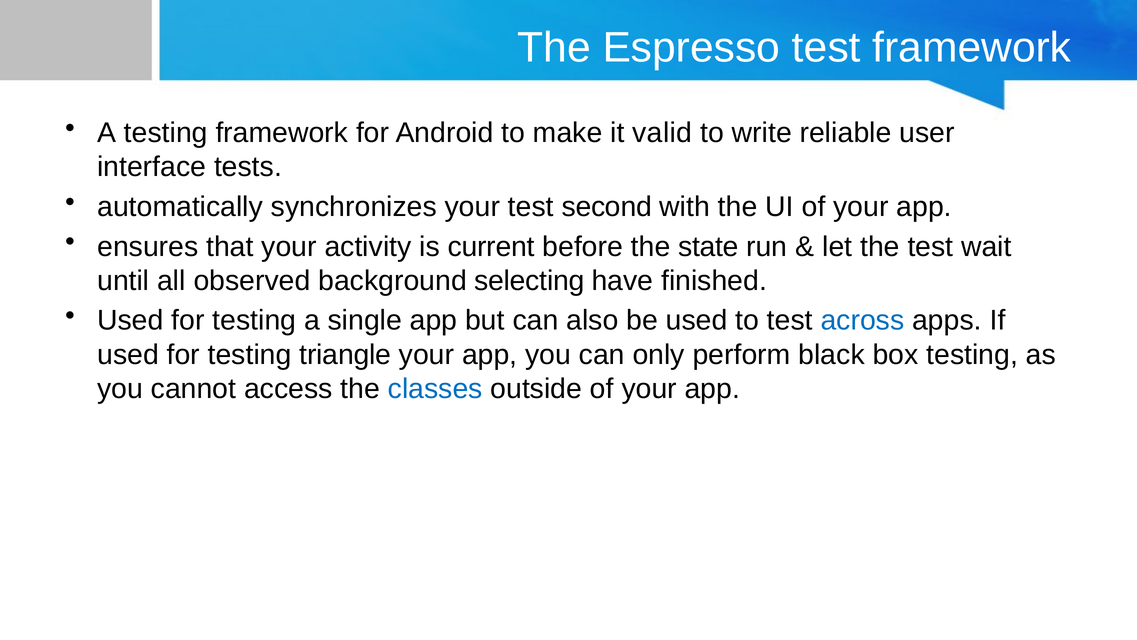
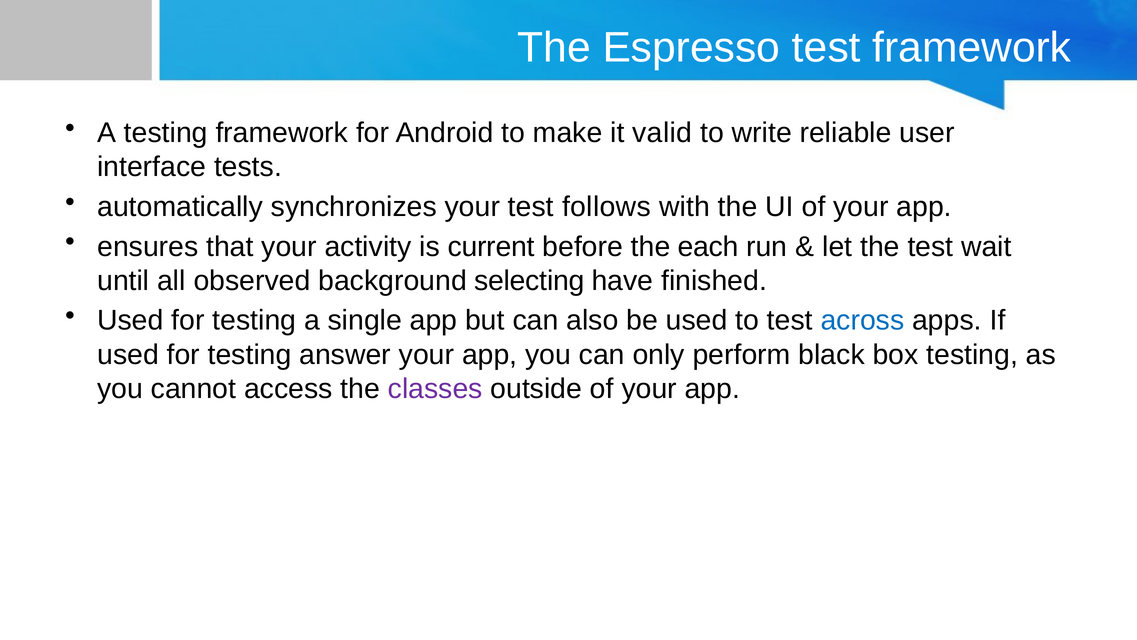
second: second -> follows (606, 207)
state: state -> each (708, 246)
triangle: triangle -> answer (345, 354)
classes colour: blue -> purple (435, 389)
